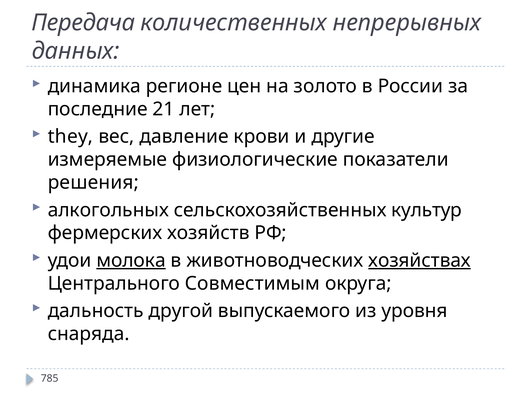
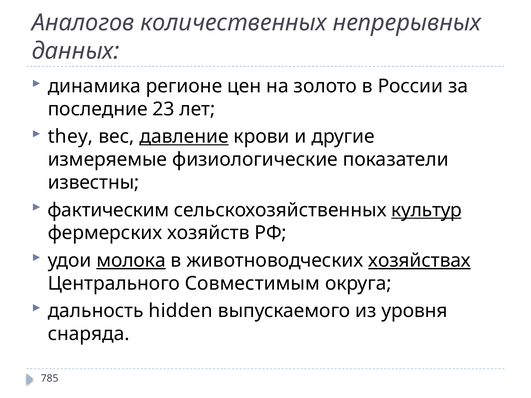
Передача: Передача -> Аналогов (83, 23)
21: 21 -> 23 (164, 109)
давление underline: none -> present (184, 137)
решения: решения -> известны (94, 183)
алкогольных: алкогольных -> фактическим (108, 210)
культур underline: none -> present (427, 210)
другой: другой -> hidden (181, 311)
